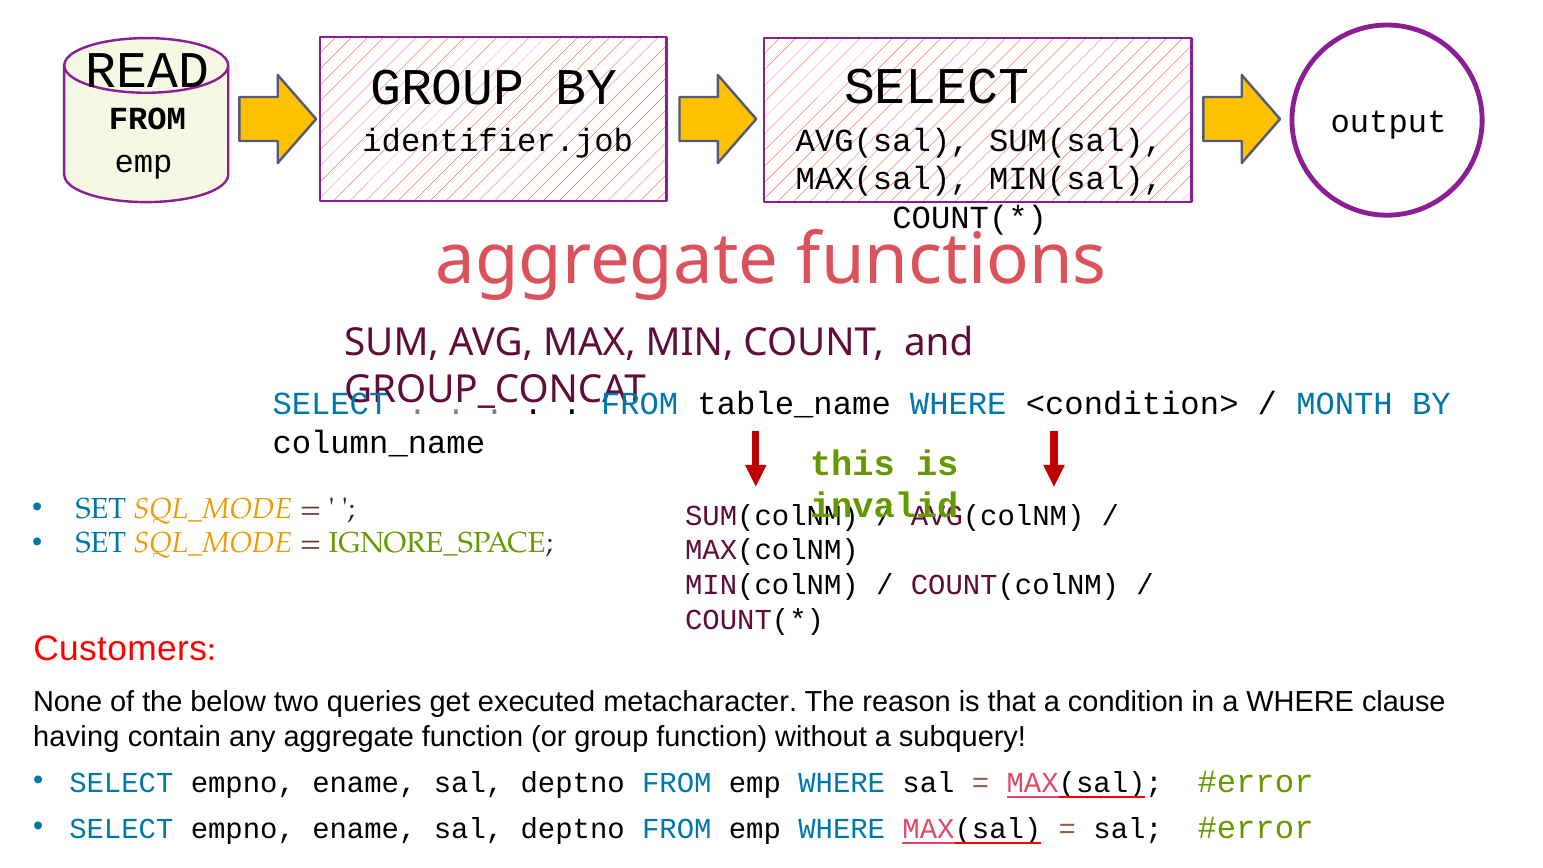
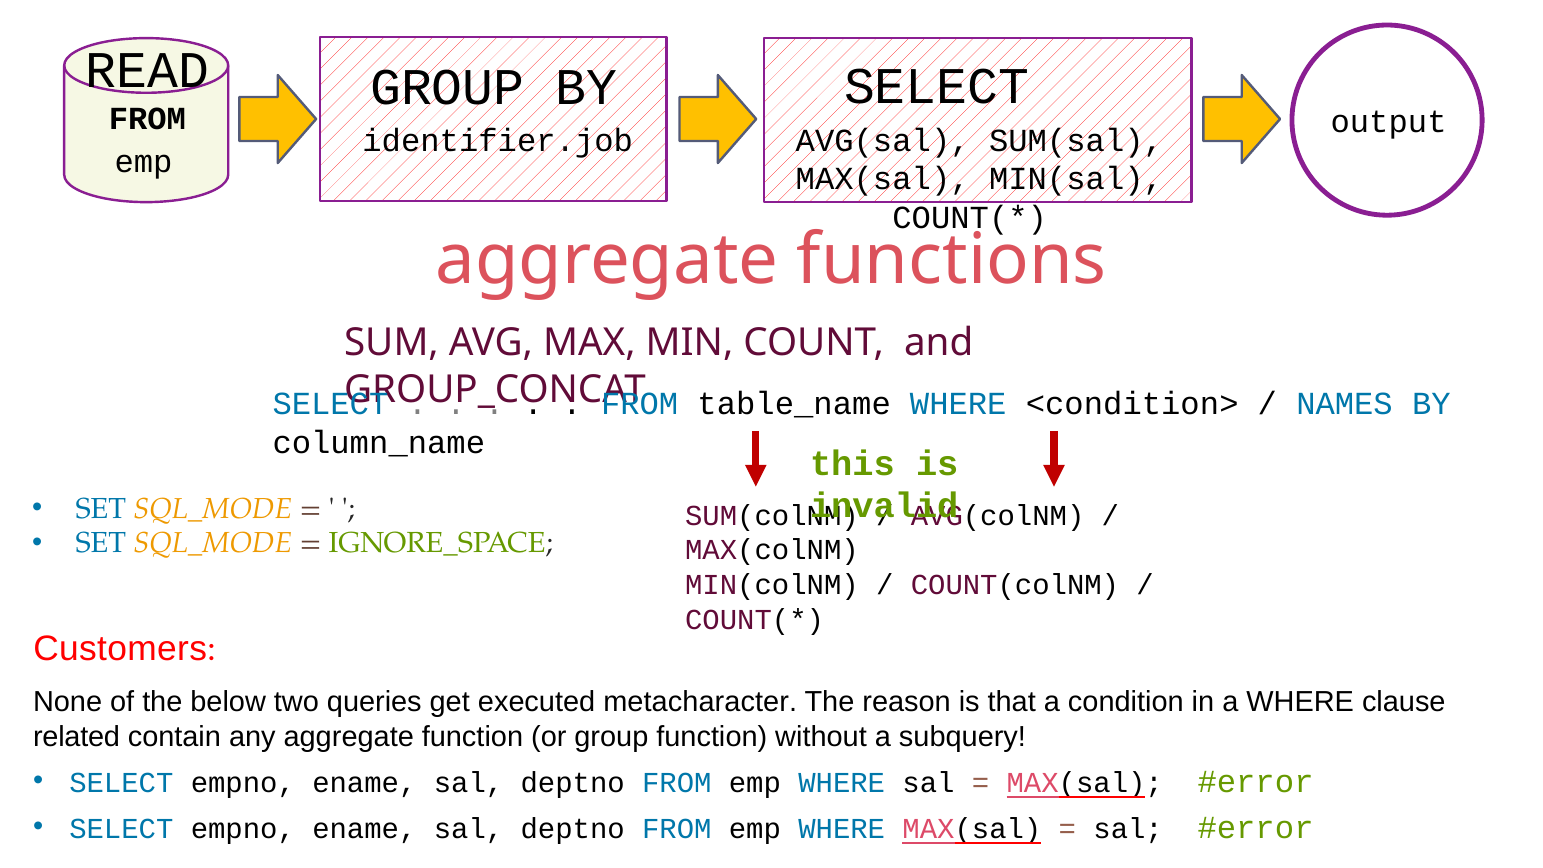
MONTH: MONTH -> NAMES (1345, 404)
having: having -> related (77, 737)
